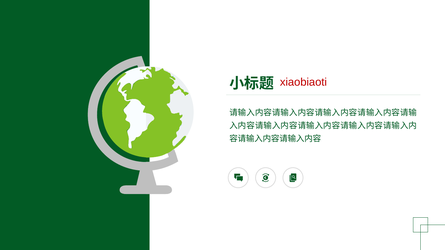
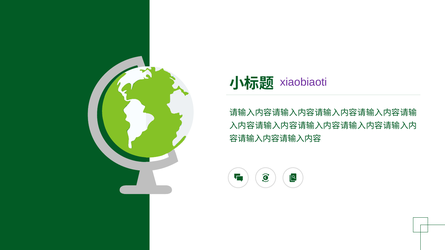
xiaobiaoti colour: red -> purple (303, 82)
